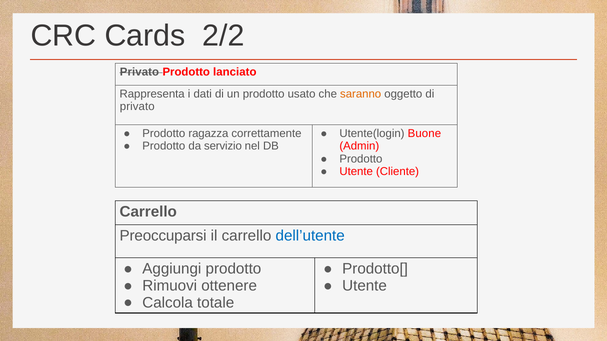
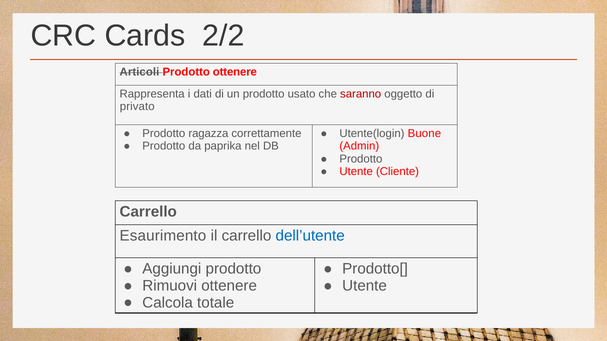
Privato: Privato -> Articoli (139, 72)
Prodotto lanciato: lanciato -> ottenere (235, 72)
saranno colour: orange -> red (361, 94)
servizio: servizio -> paprika (223, 146)
Preoccuparsi: Preoccuparsi -> Esaurimento (163, 236)
